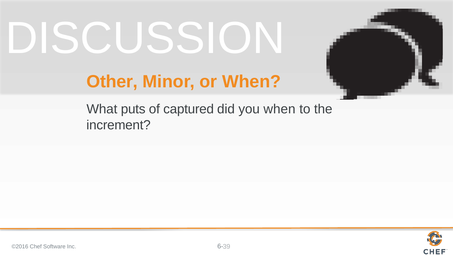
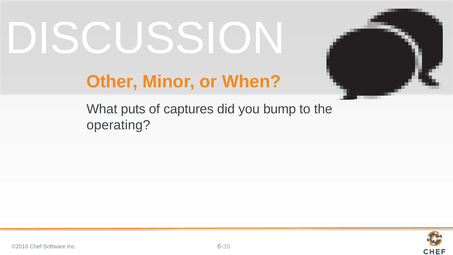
captured: captured -> captures (189, 109)
you when: when -> bump (280, 109)
increment: increment -> operating (118, 125)
